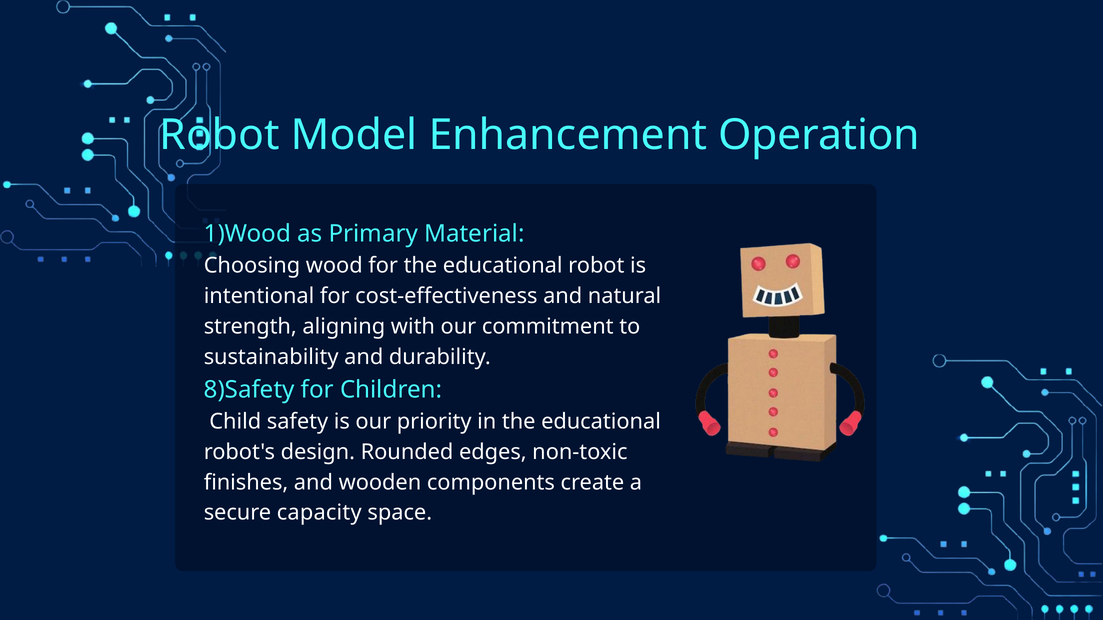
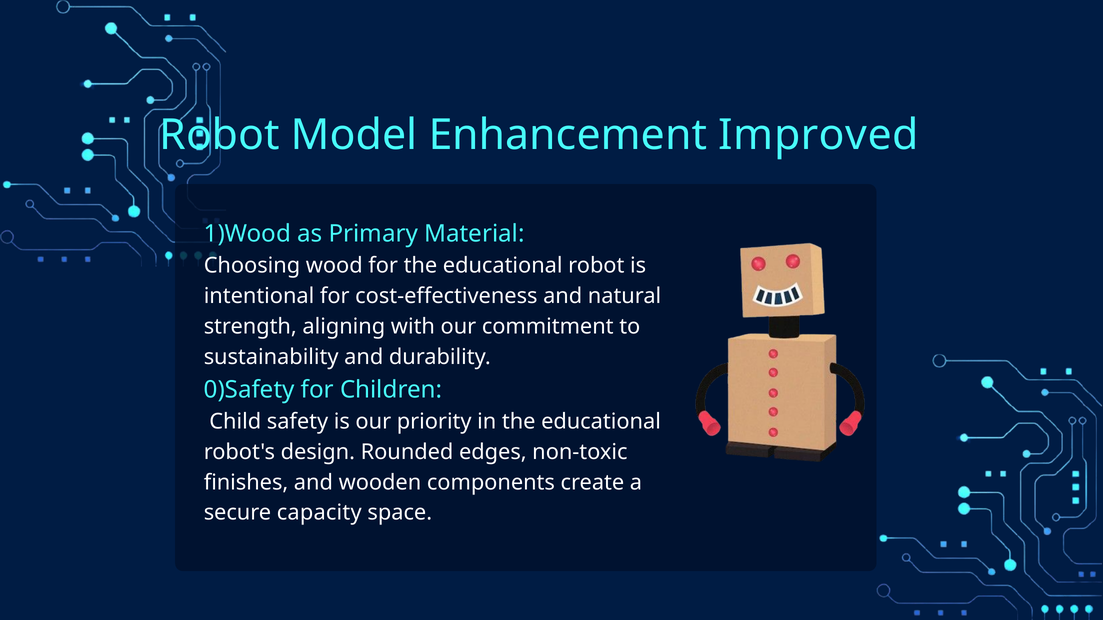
Operation: Operation -> Improved (819, 135)
8)Safety: 8)Safety -> 0)Safety (249, 390)
